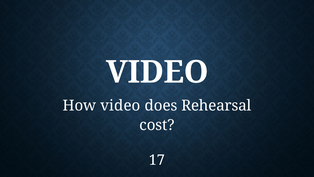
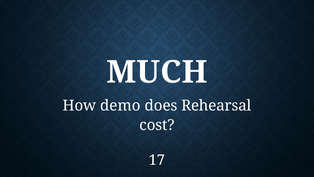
VIDEO: VIDEO -> MUCH (157, 72)
How video: video -> demo (120, 105)
